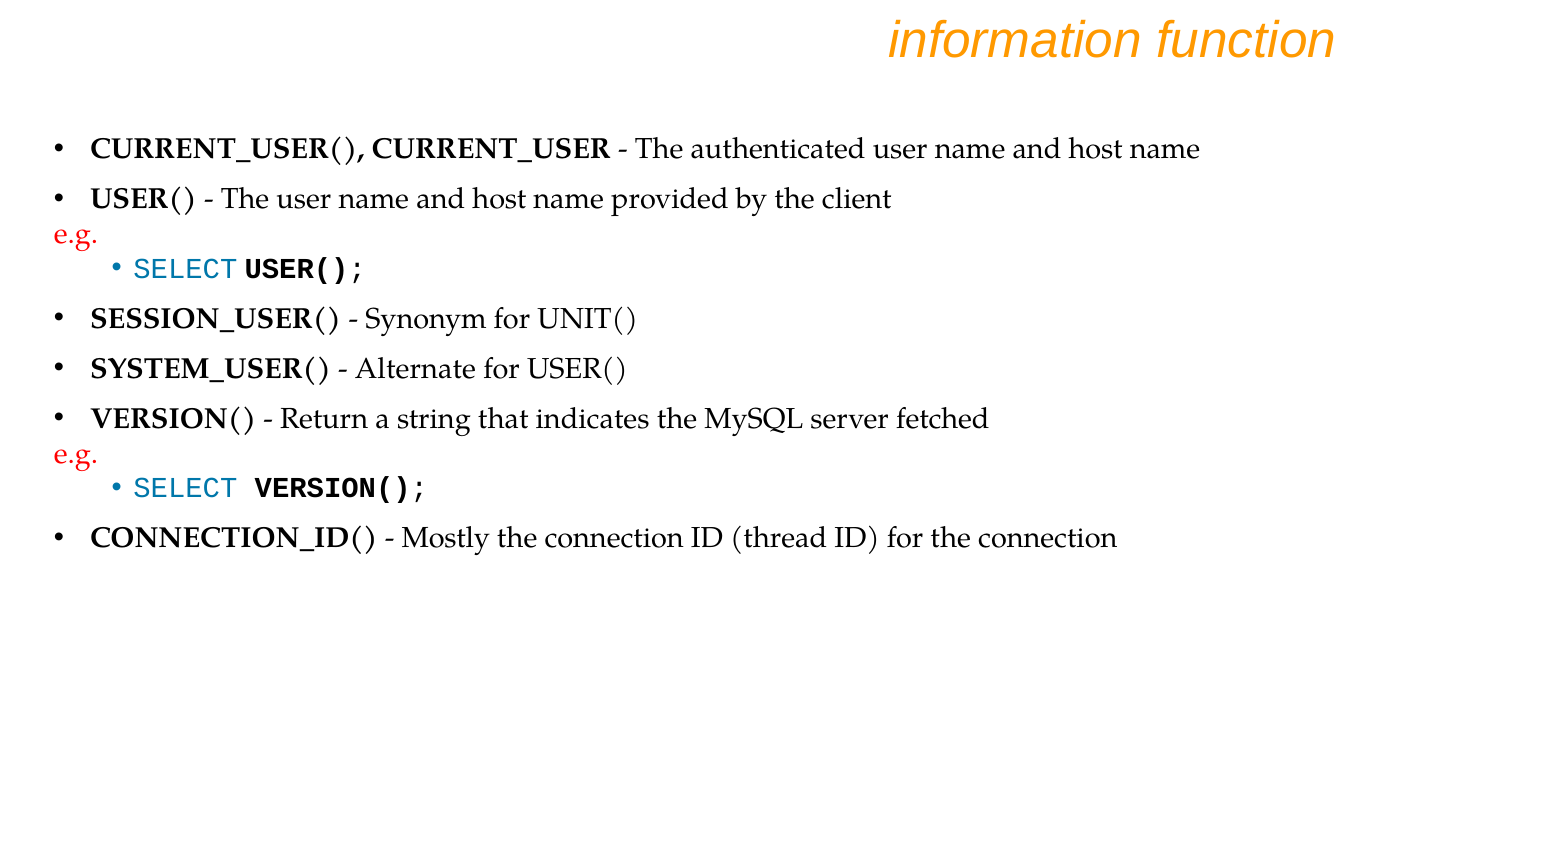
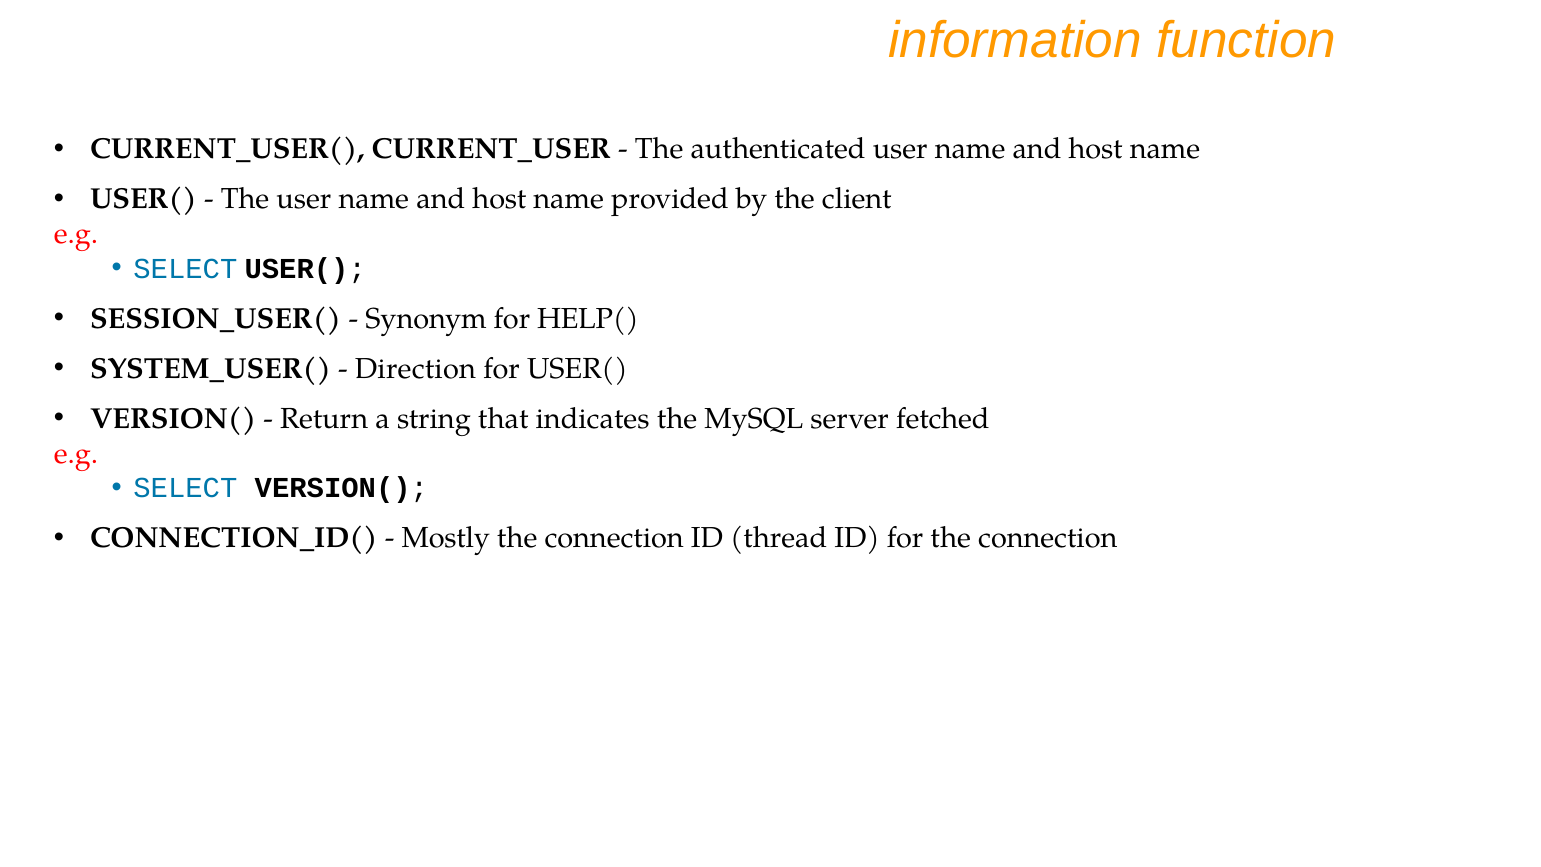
UNIT(: UNIT( -> HELP( (588, 319)
Alternate: Alternate -> Direction (415, 369)
